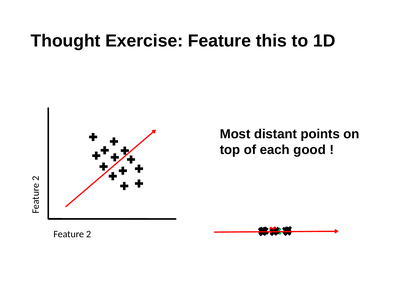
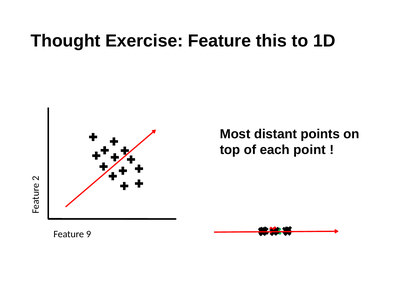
good: good -> point (310, 150)
Feature 2: 2 -> 9 (89, 234)
